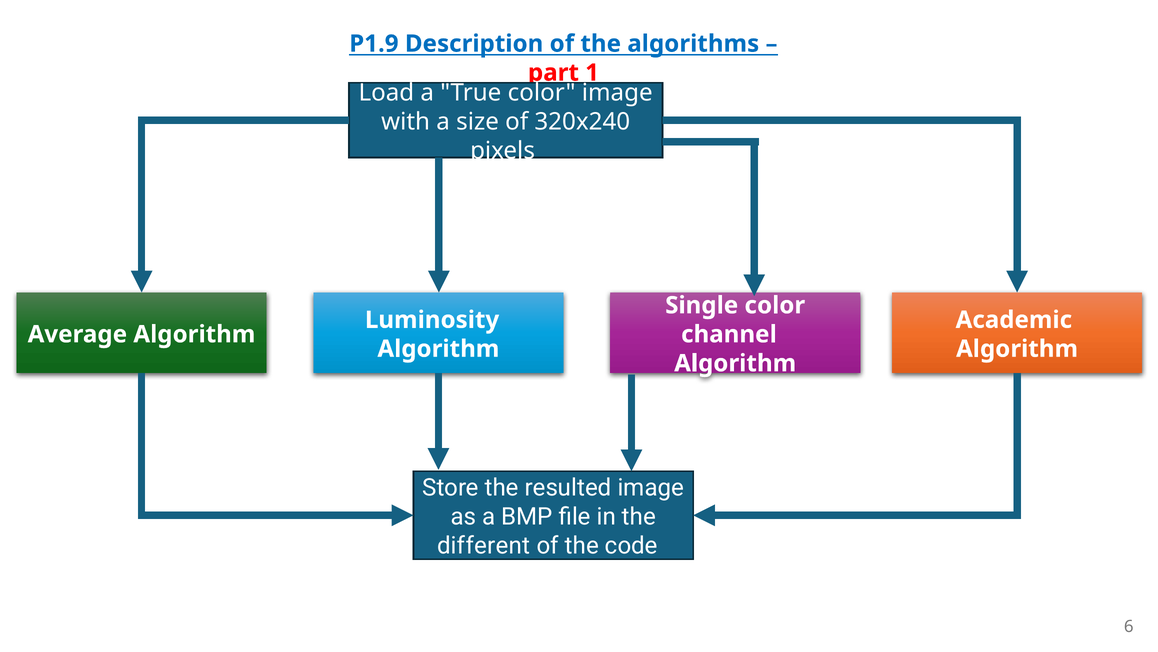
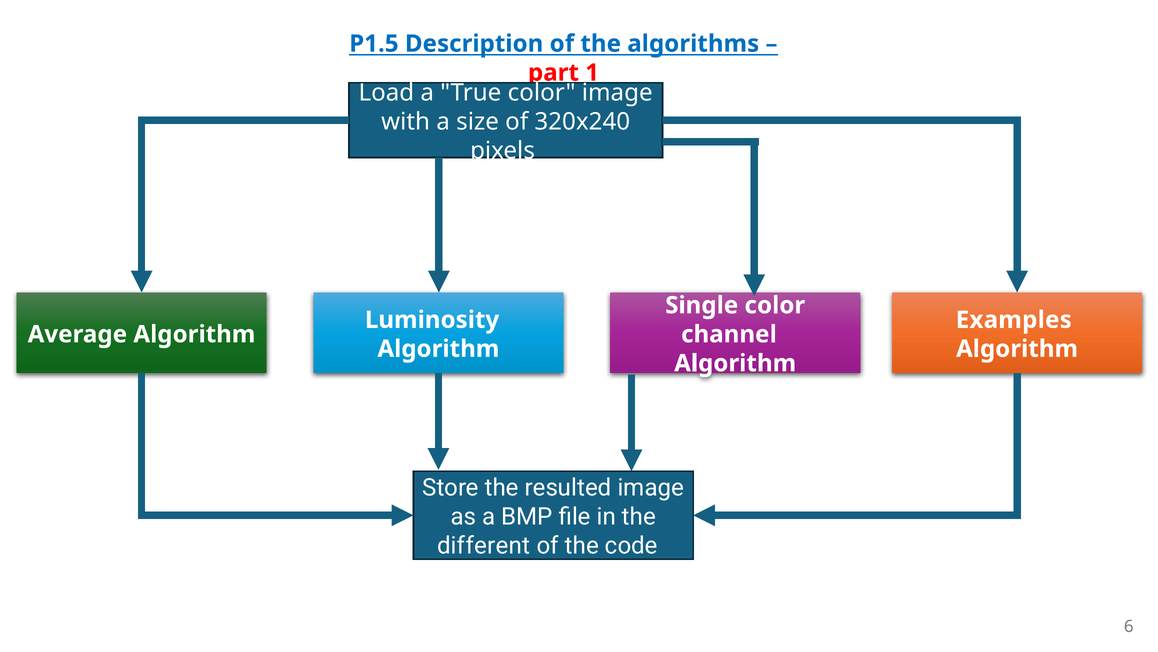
P1.9: P1.9 -> P1.5 (374, 44)
Academic: Academic -> Examples (1014, 320)
